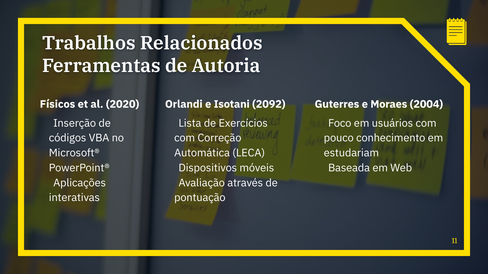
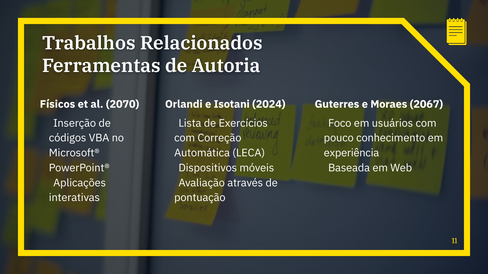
2020: 2020 -> 2070 (123, 104)
2092: 2092 -> 2024 (269, 104)
2004: 2004 -> 2067 (426, 104)
estudariam: estudariam -> experiência (351, 153)
